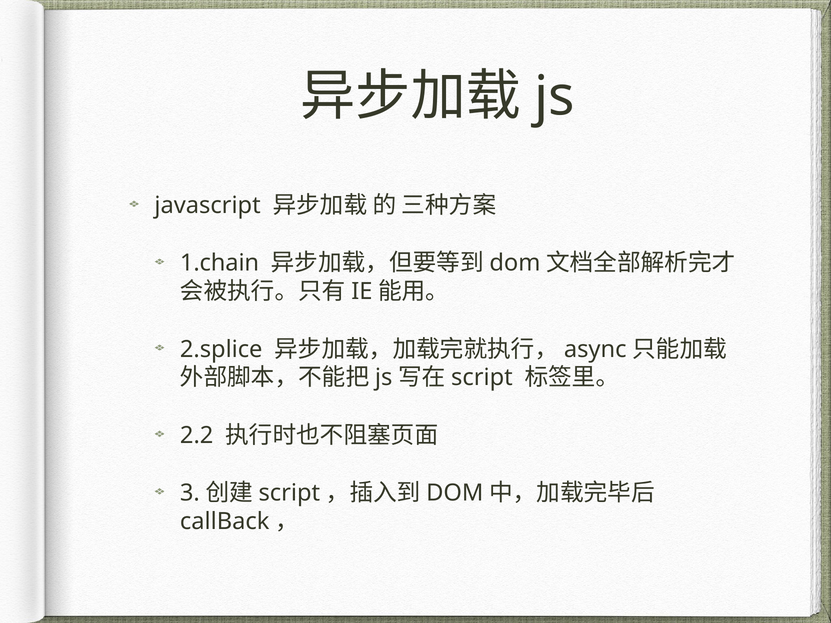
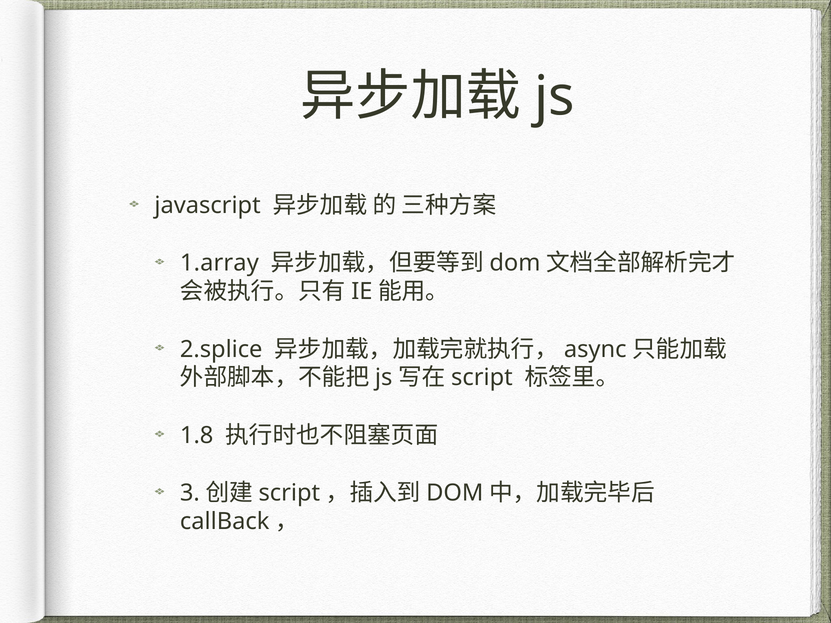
1.chain: 1.chain -> 1.array (219, 263)
2.2: 2.2 -> 1.8 (197, 435)
